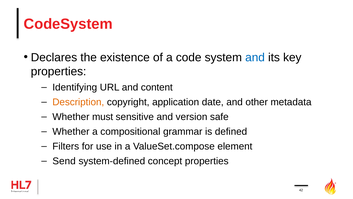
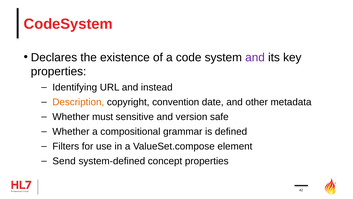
and colour: blue -> purple (255, 57)
content: content -> instead (157, 87)
application: application -> convention (176, 102)
